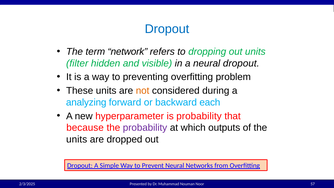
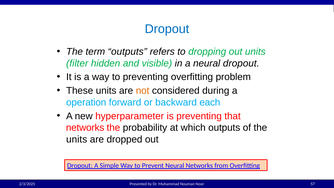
term network: network -> outputs (127, 52)
analyzing: analyzing -> operation (86, 102)
is probability: probability -> preventing (199, 116)
because: because -> networks (85, 128)
probability colour: purple -> black (145, 128)
